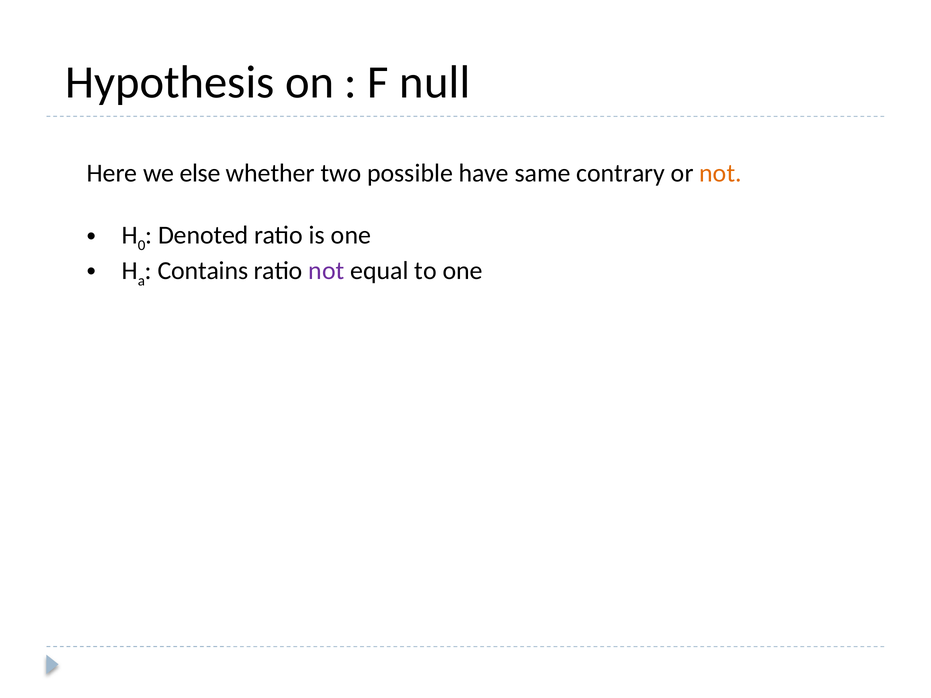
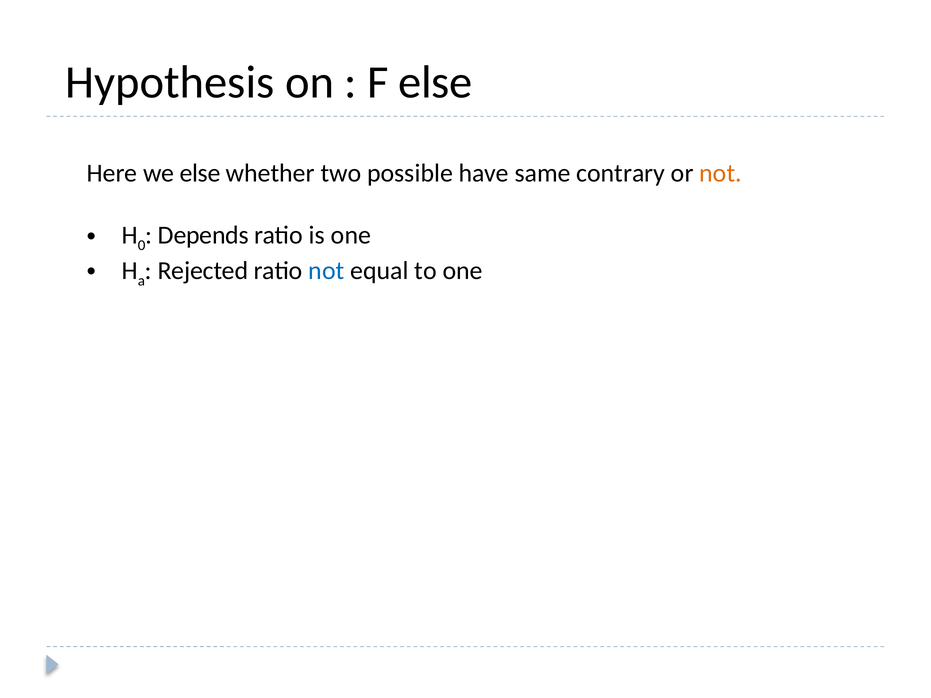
F null: null -> else (435, 82)
Denoted: Denoted -> Depends (203, 235)
Contains: Contains -> Rejected (203, 271)
not colour: purple -> blue (326, 271)
